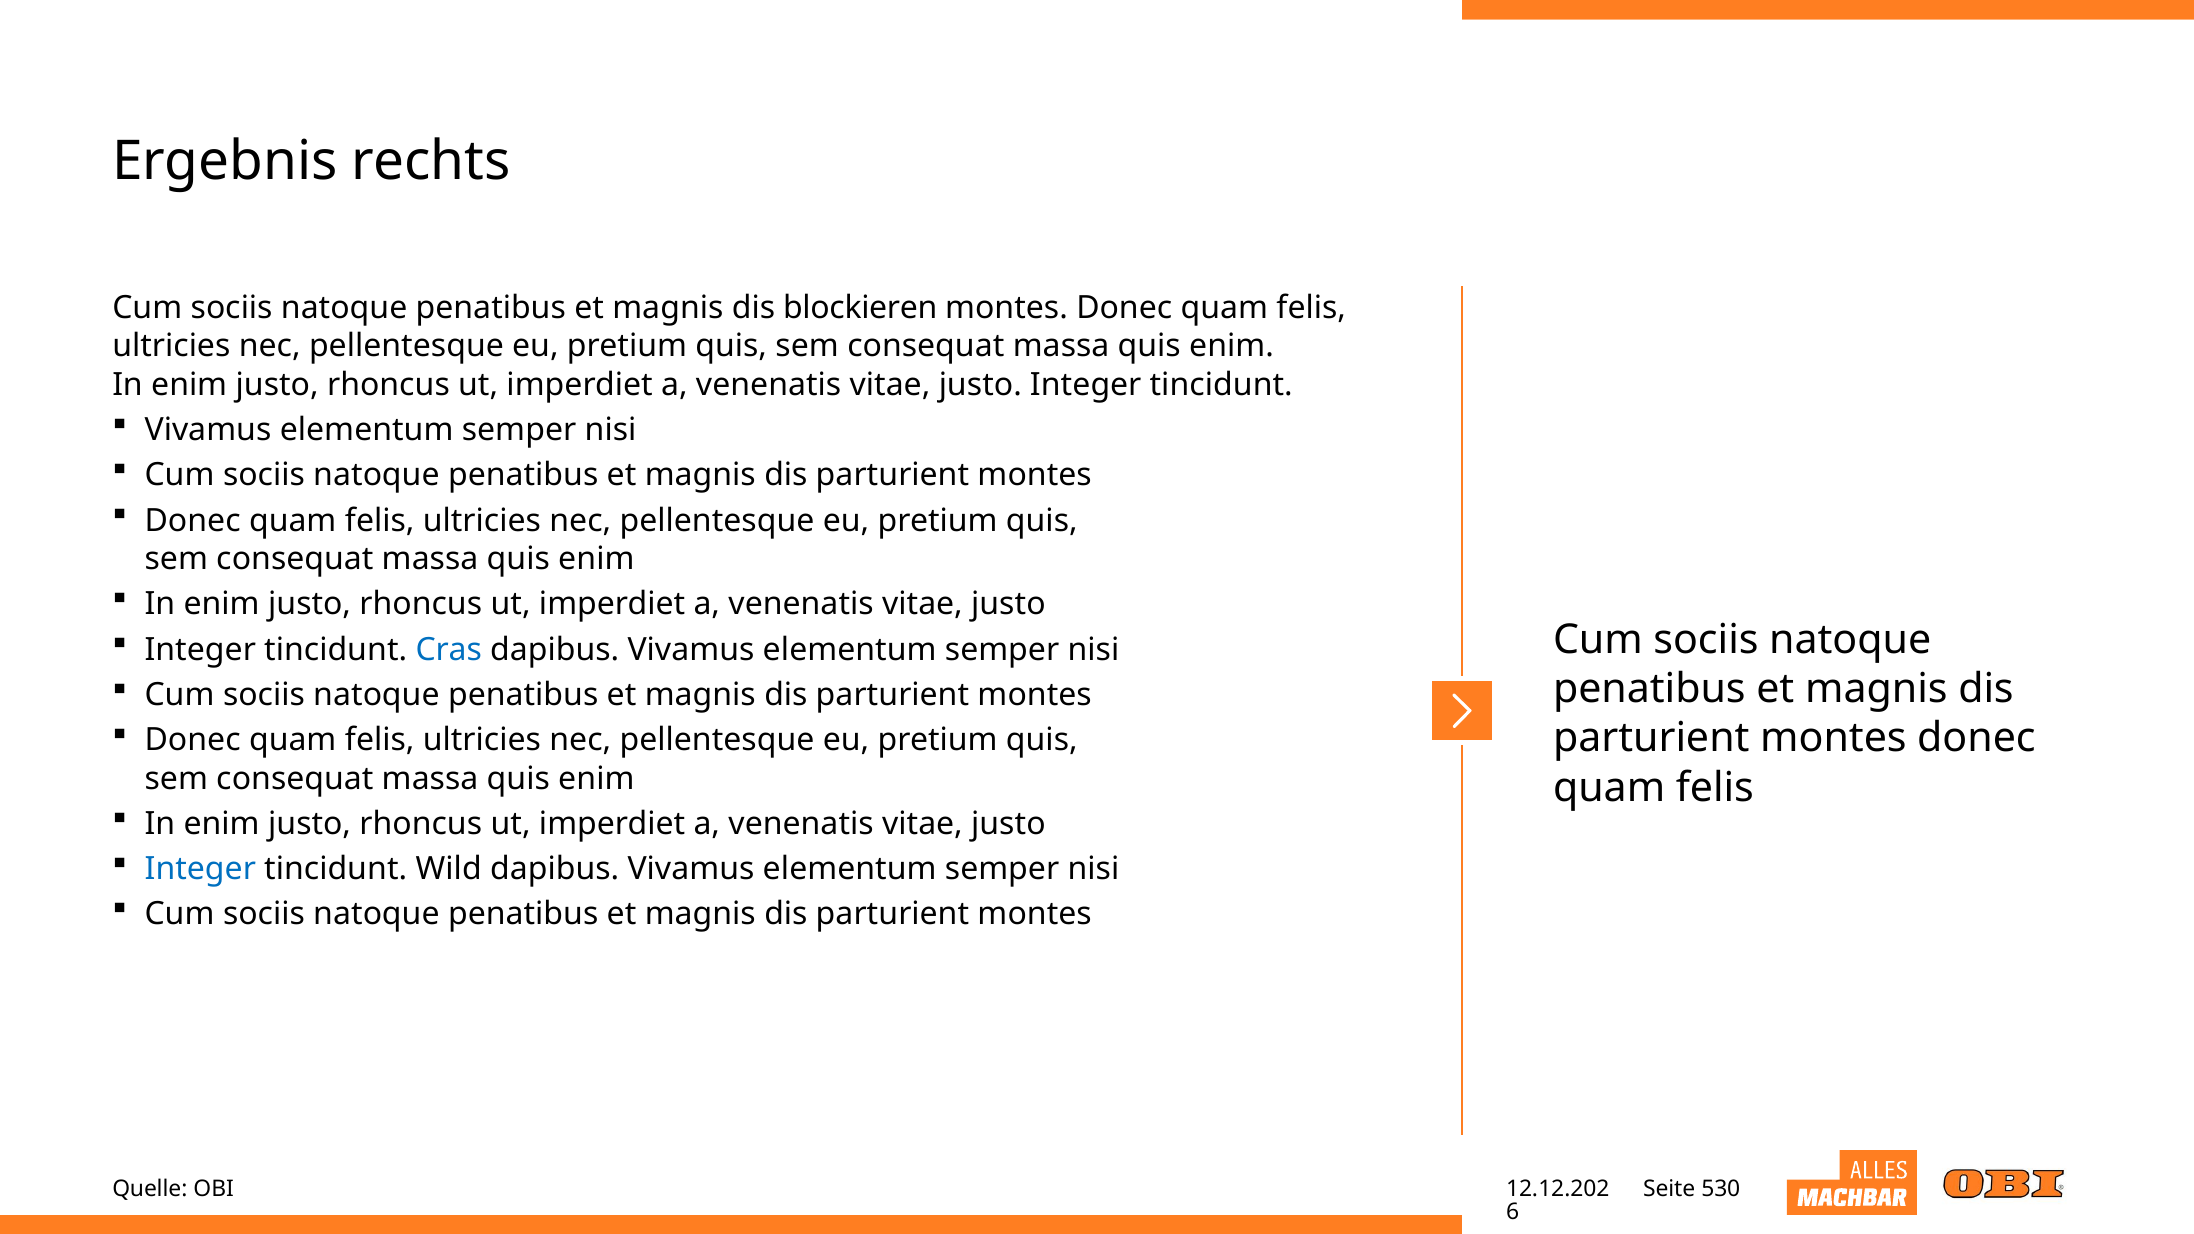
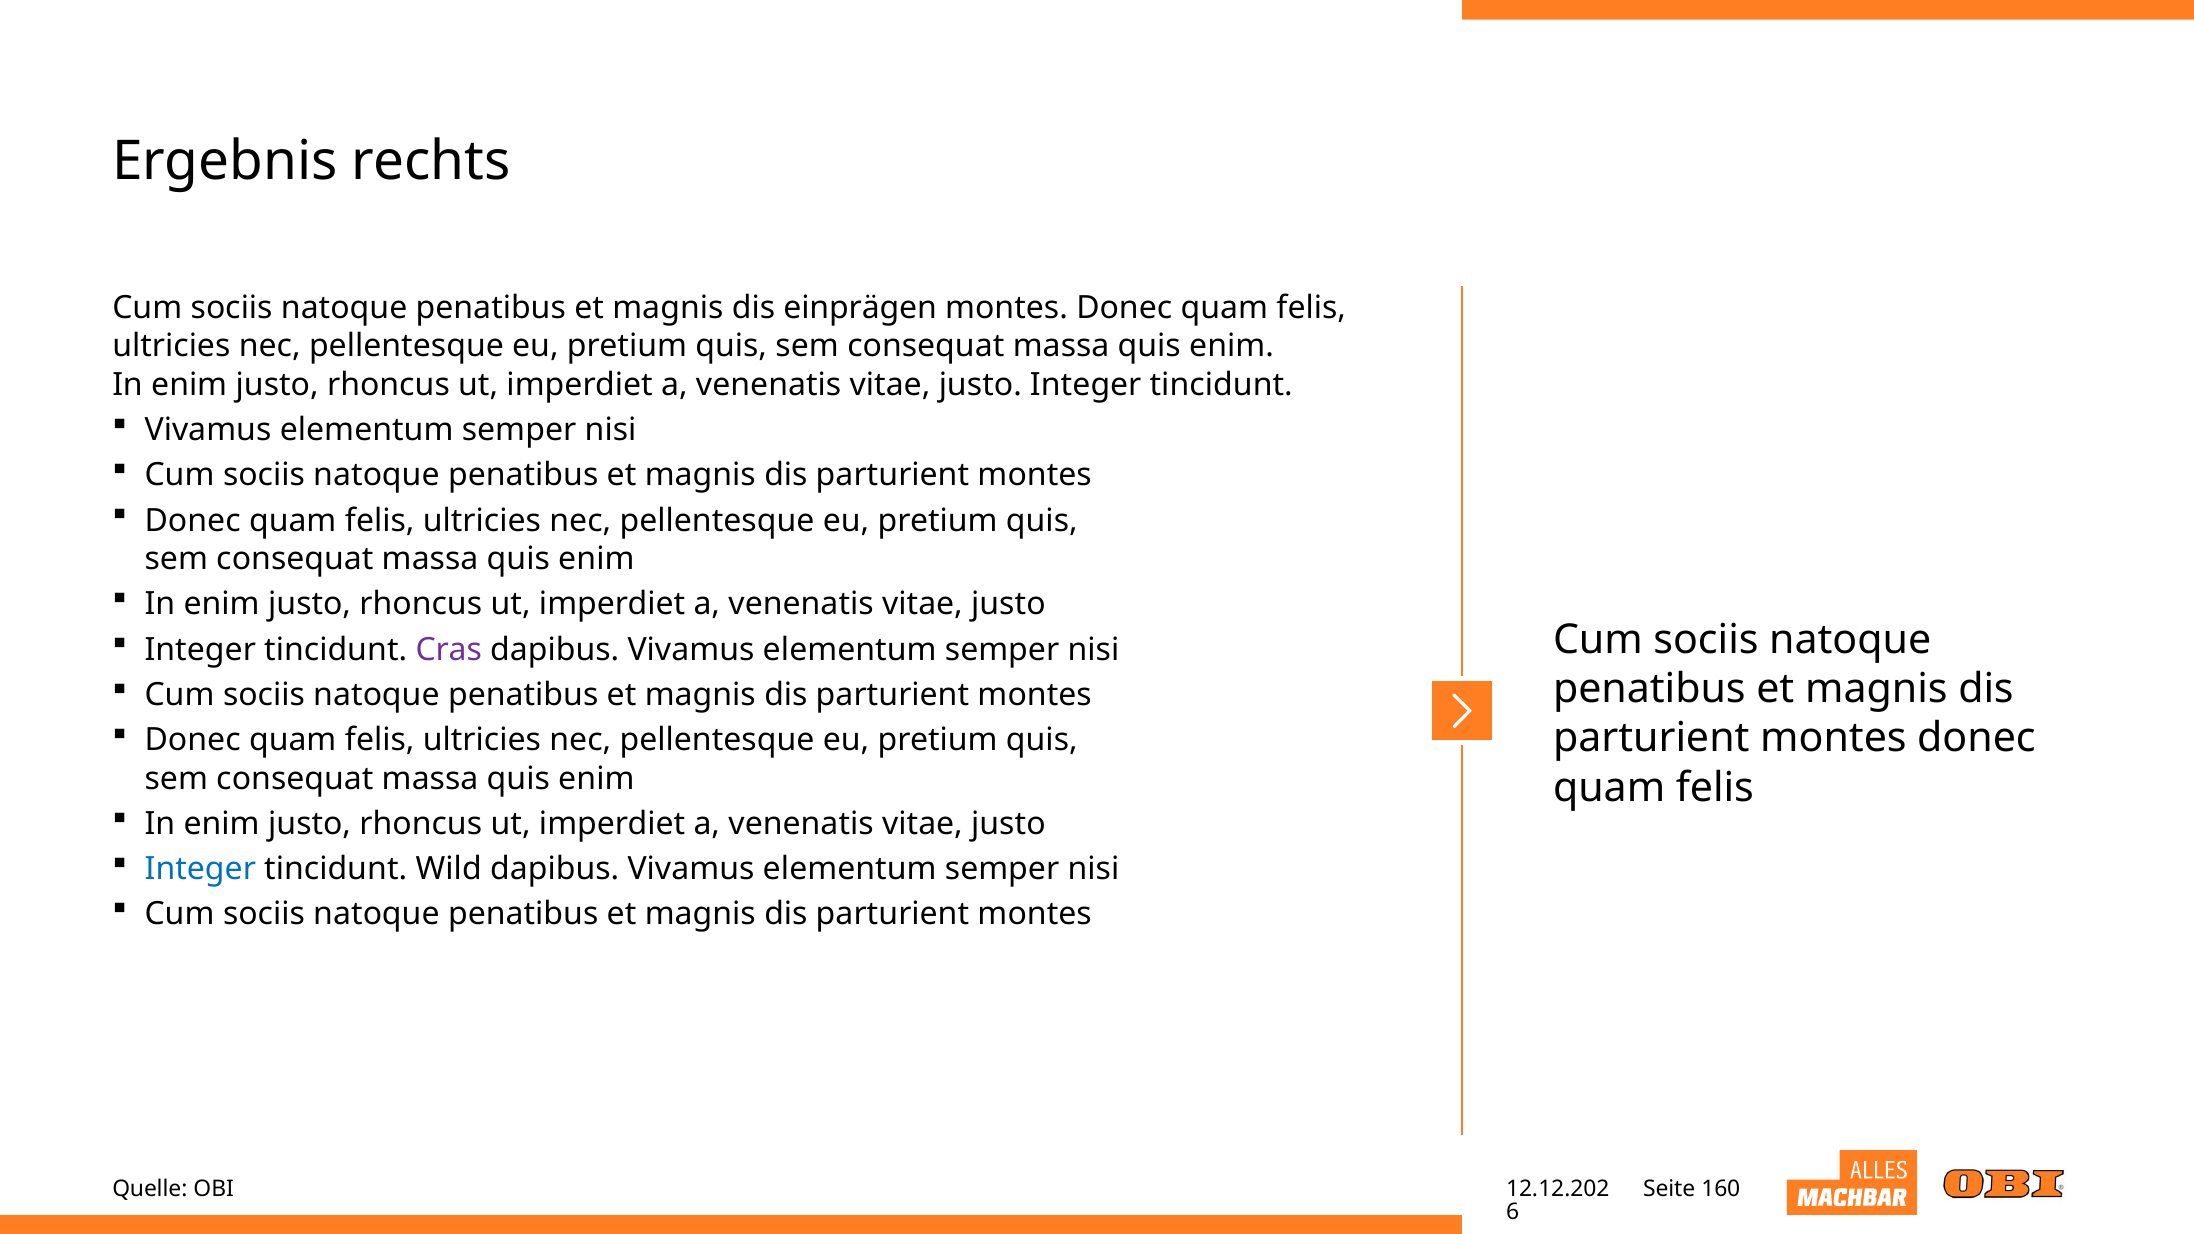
blockieren: blockieren -> einprägen (860, 308)
Cras colour: blue -> purple (449, 650)
530: 530 -> 160 (1721, 1189)
